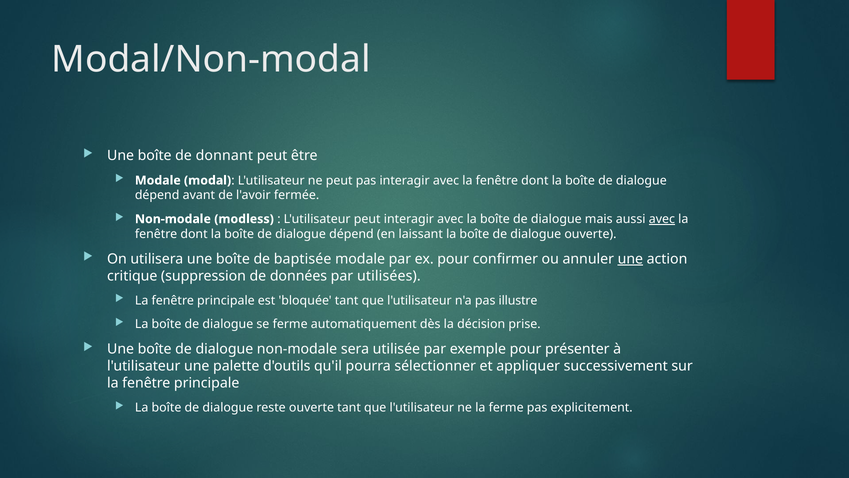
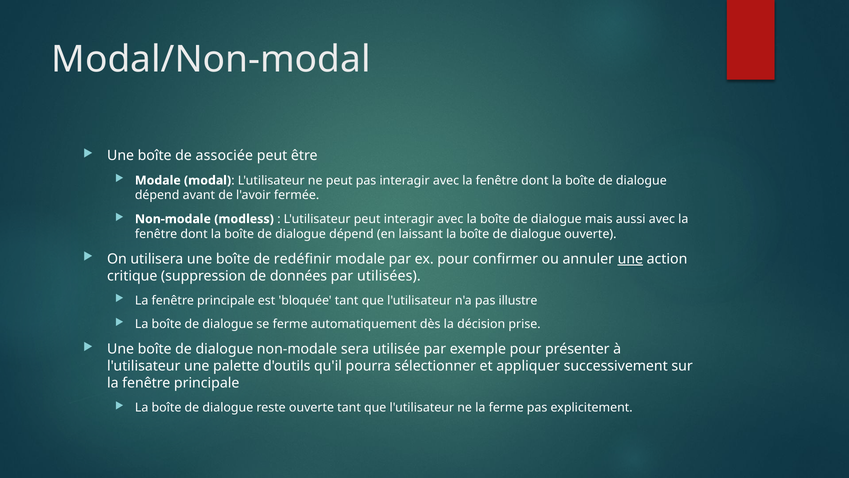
donnant: donnant -> associée (224, 156)
avec underline: present -> none (662, 219)
baptisée: baptisée -> redéfinir (303, 259)
